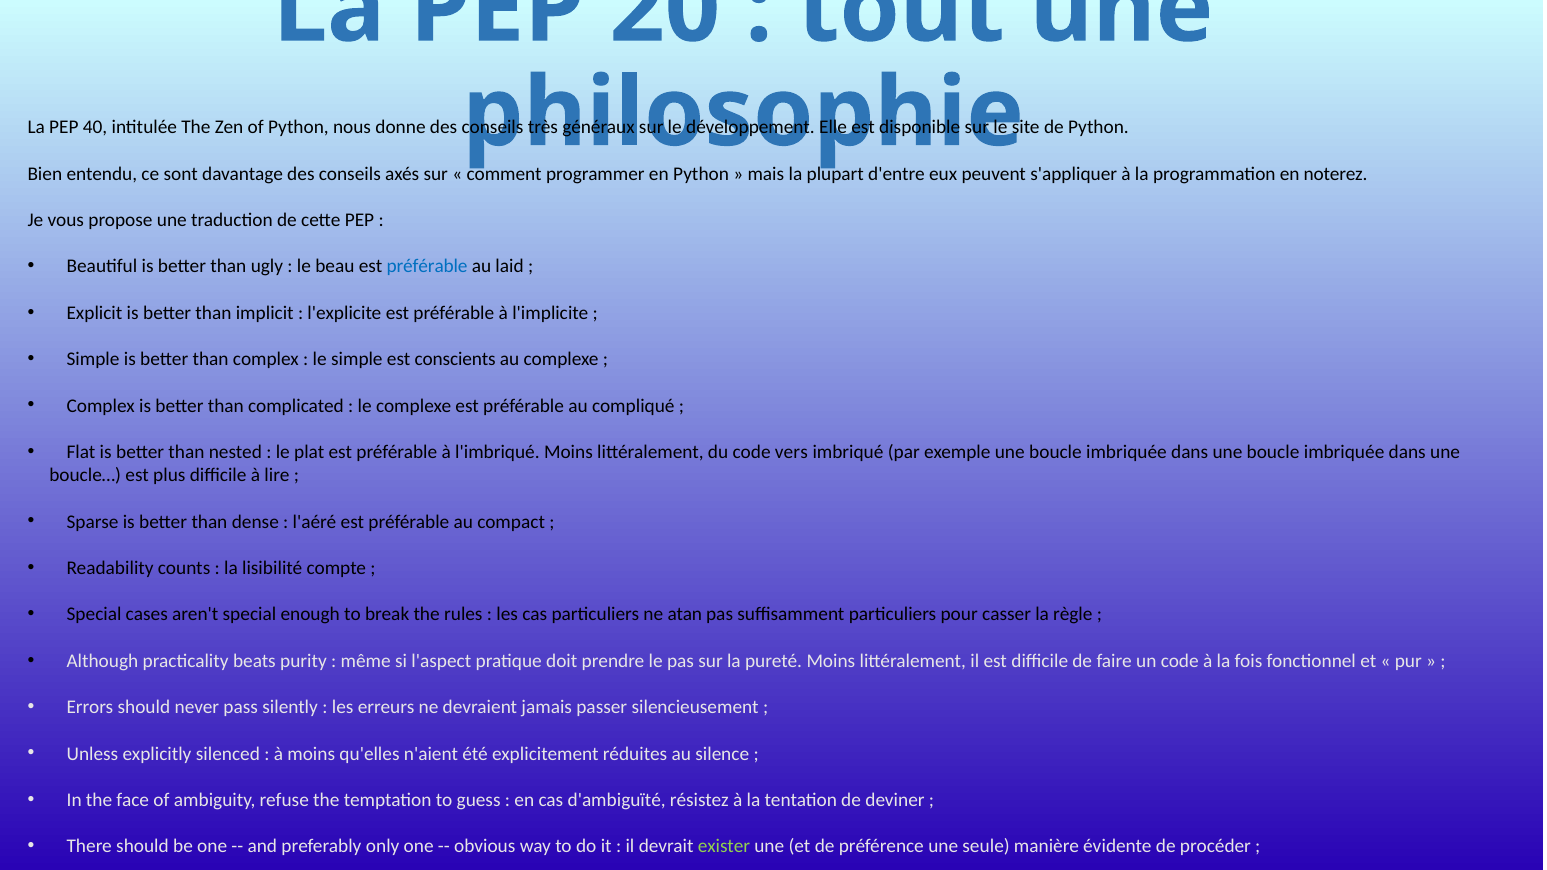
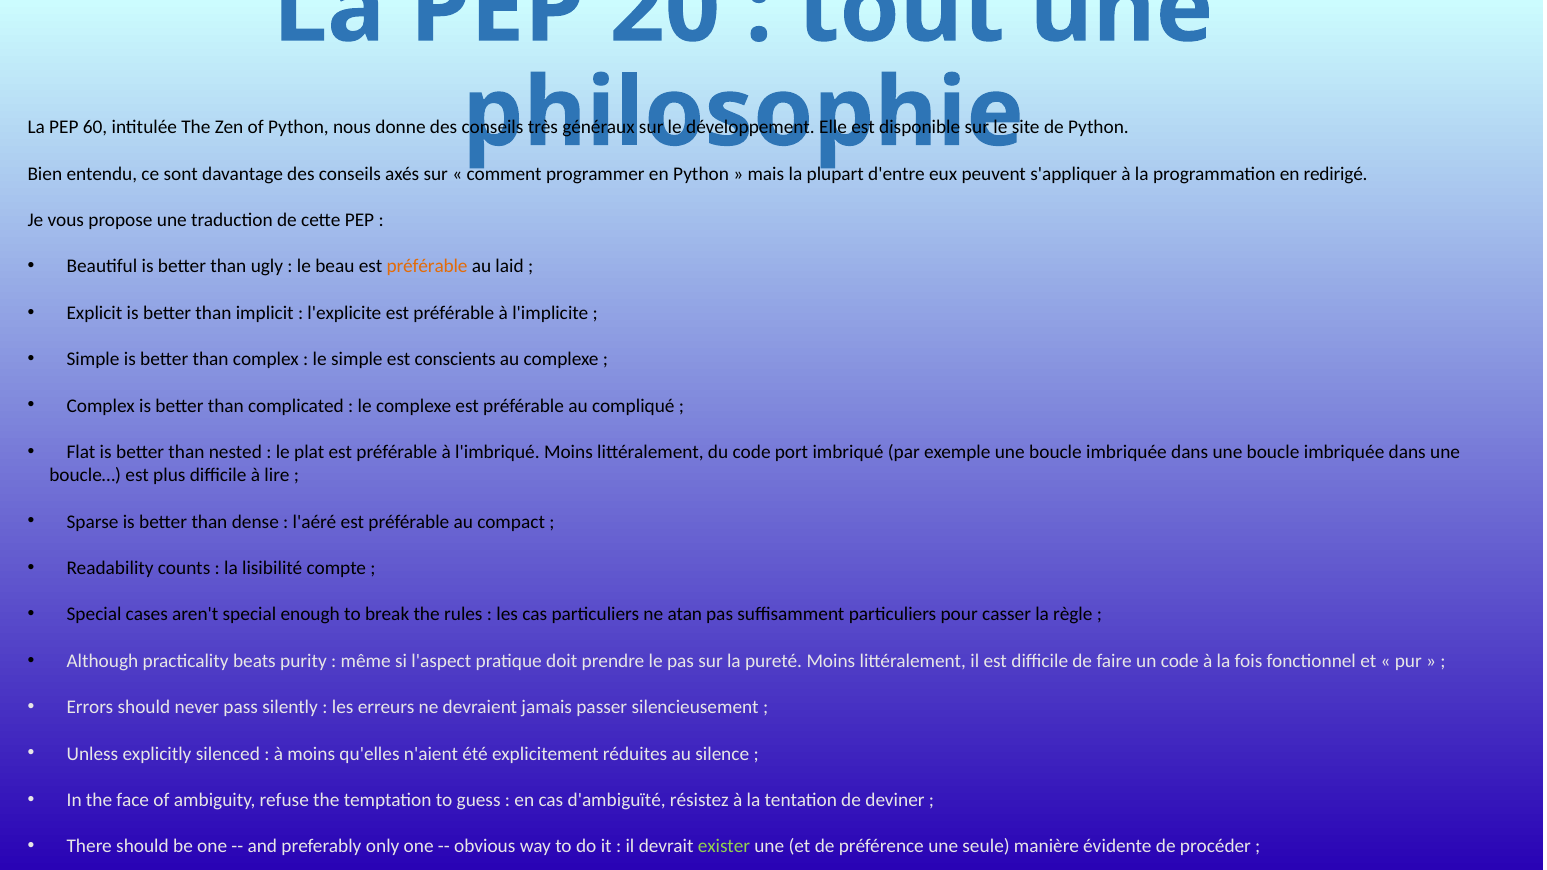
40: 40 -> 60 (95, 127)
noterez: noterez -> redirigé (1336, 174)
préférable colour: blue -> orange (427, 267)
vers: vers -> port (792, 452)
